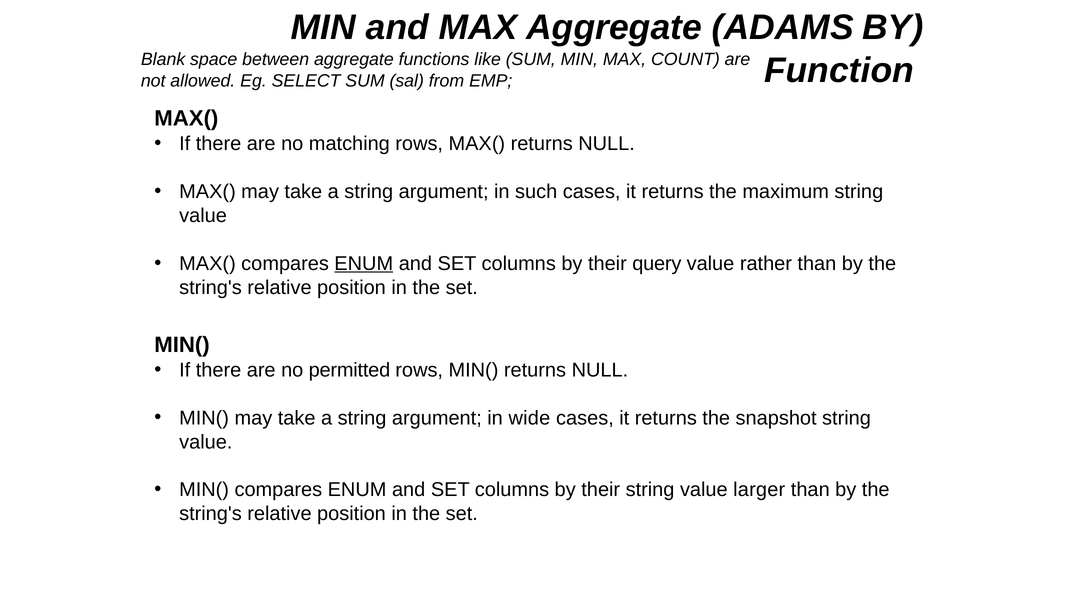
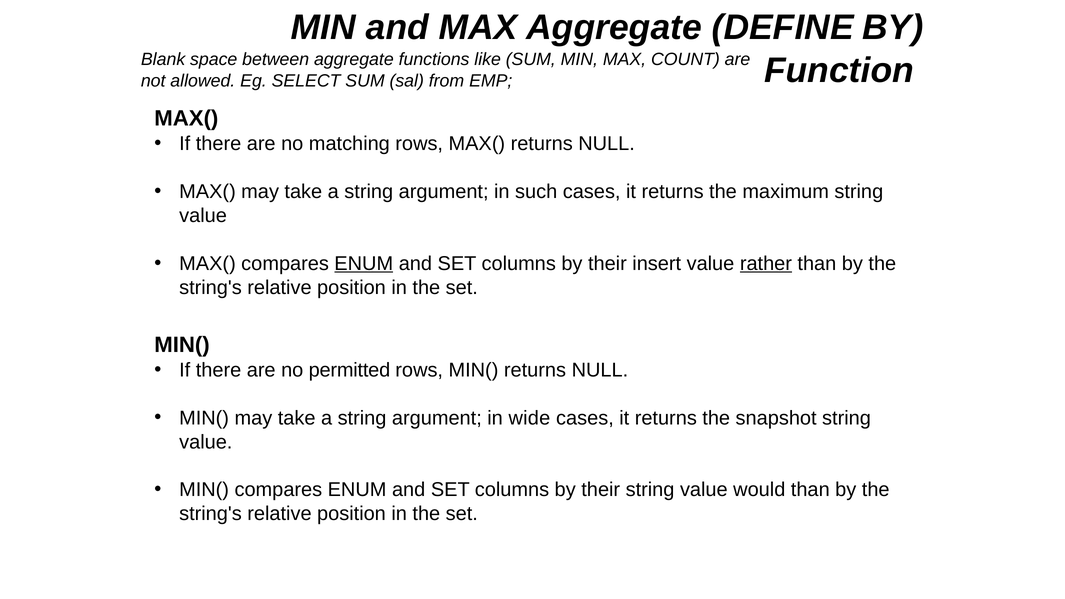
ADAMS: ADAMS -> DEFINE (783, 28)
query: query -> insert (657, 264)
rather underline: none -> present (766, 264)
larger: larger -> would (759, 490)
